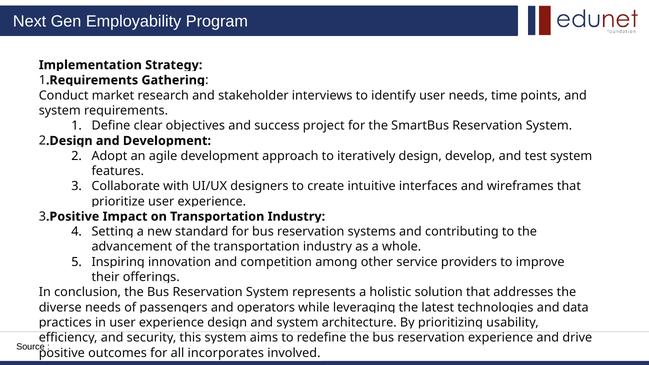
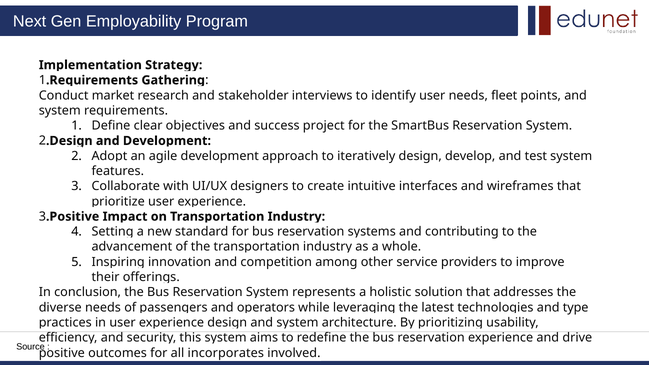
time: time -> fleet (504, 95)
data: data -> type (576, 307)
